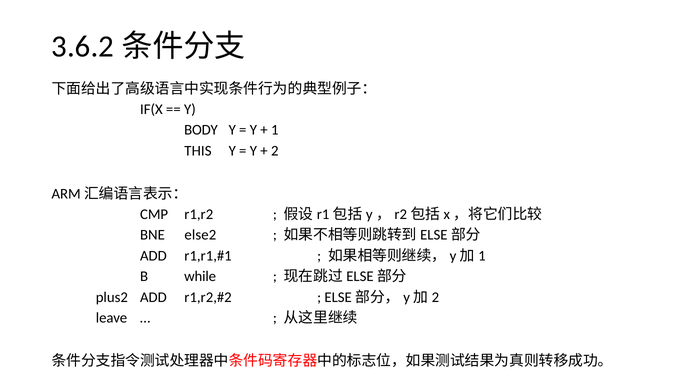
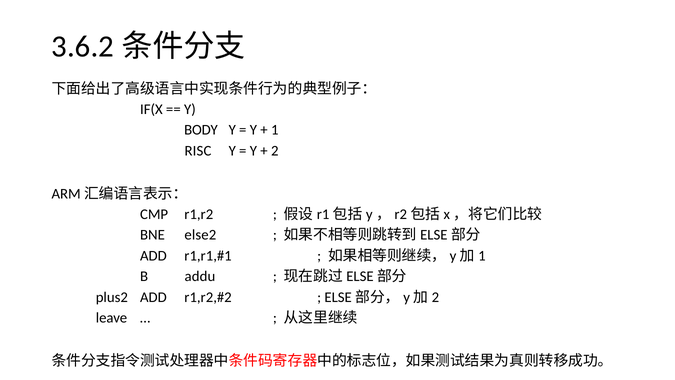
THIS: THIS -> RISC (198, 151)
while: while -> addu (200, 276)
